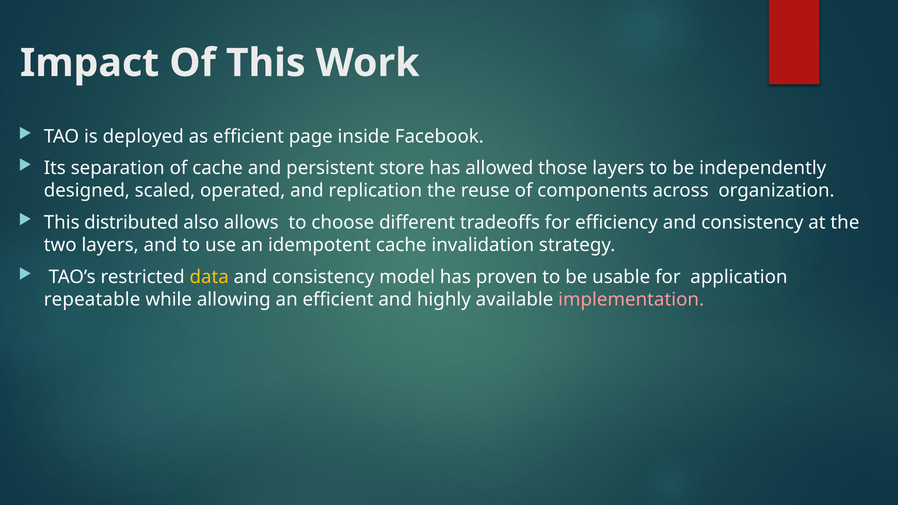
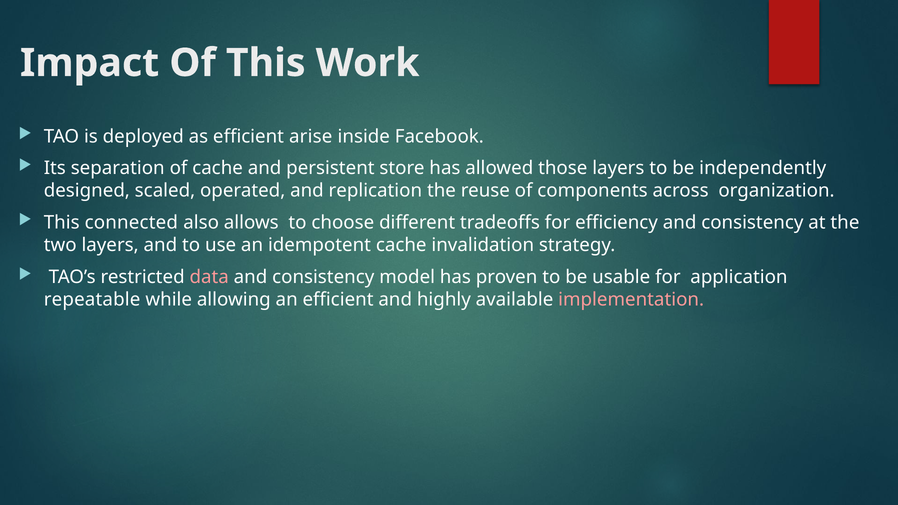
page: page -> arise (311, 136)
distributed: distributed -> connected (131, 223)
data colour: yellow -> pink (209, 277)
